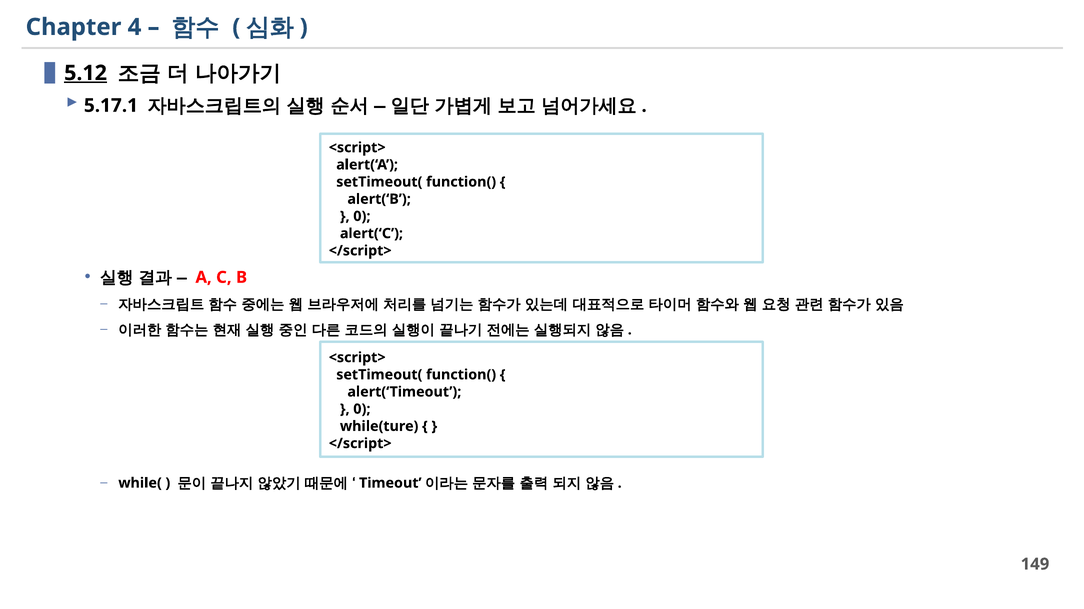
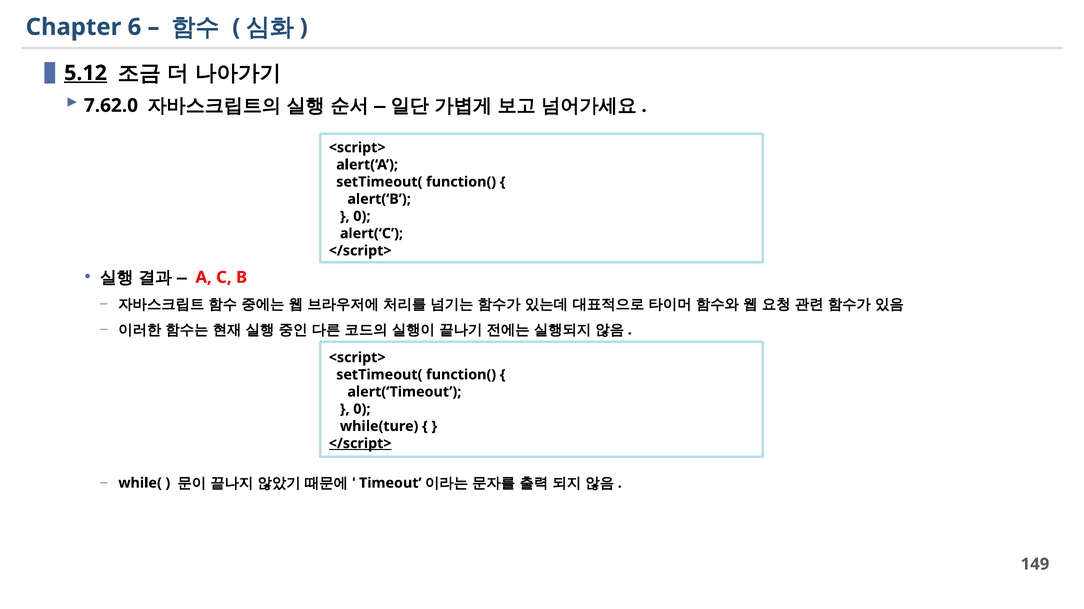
4: 4 -> 6 (134, 27)
5.17.1: 5.17.1 -> 7.62.0 (111, 106)
</script> underline: none -> present (360, 444)
